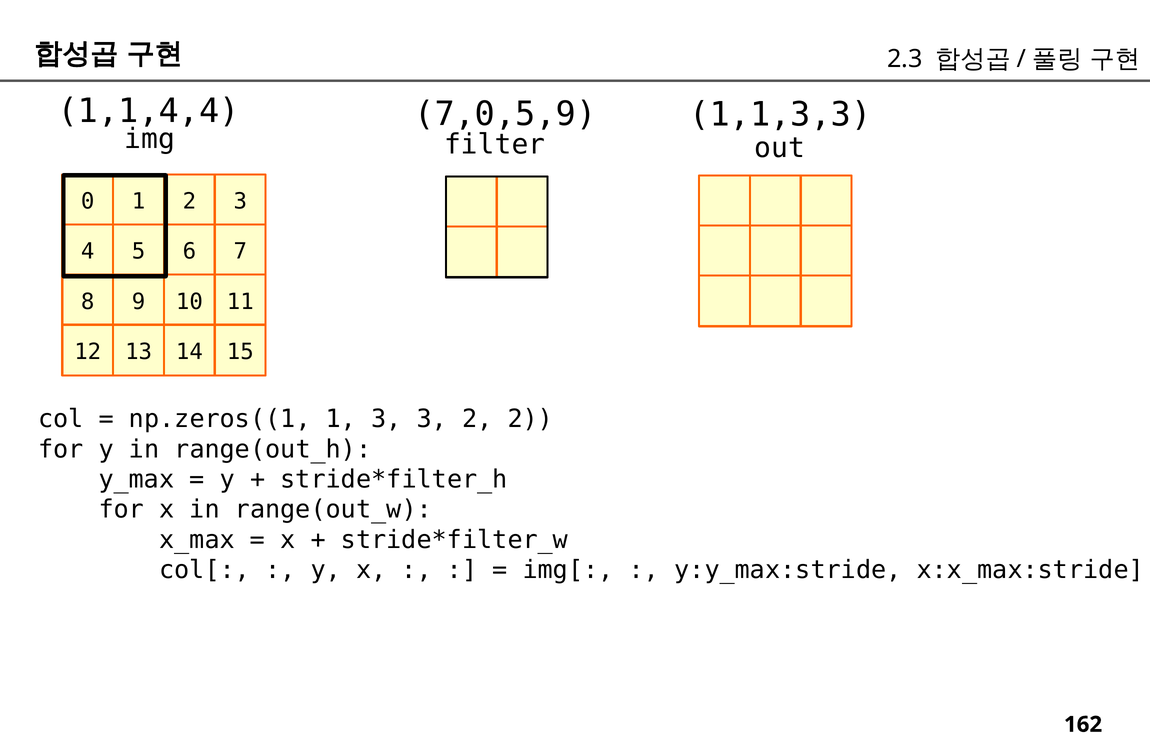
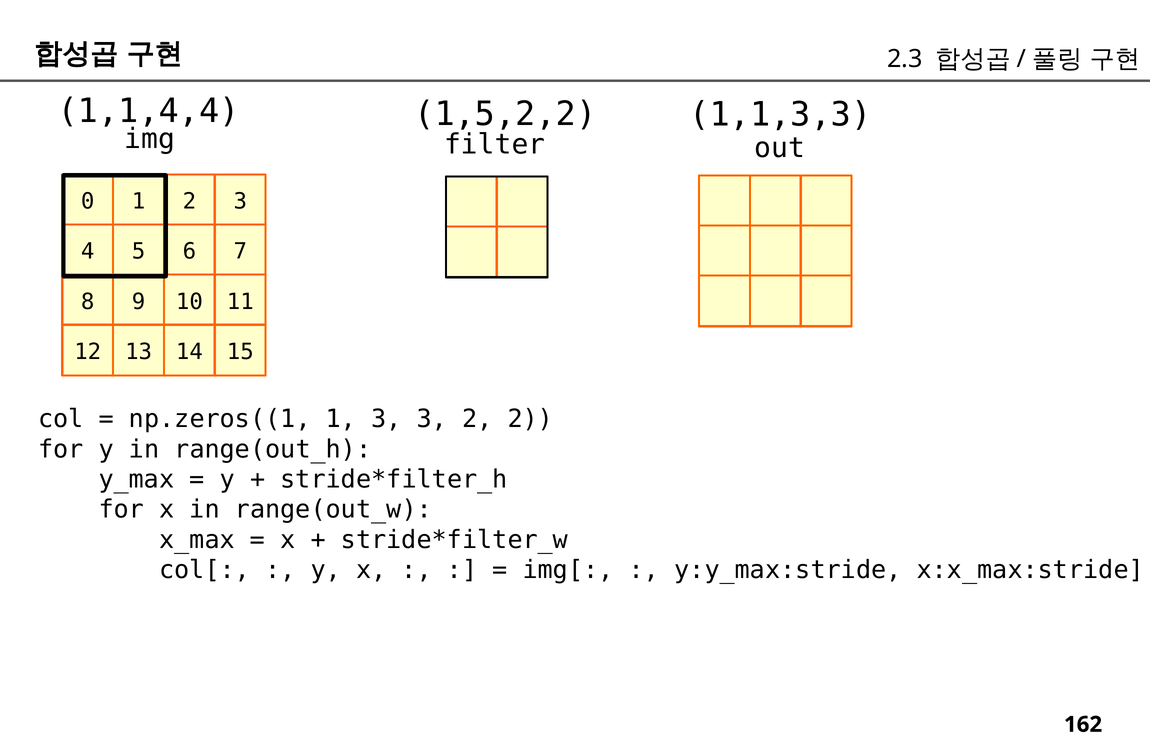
7,0,5,9: 7,0,5,9 -> 1,5,2,2 (505, 114)
